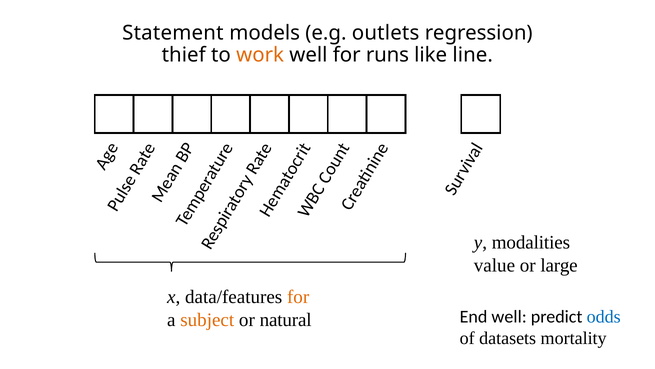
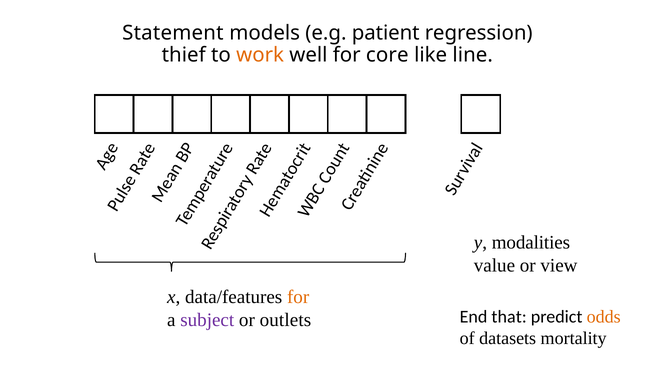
outlets: outlets -> patient (386, 33)
runs: runs -> core (387, 55)
large: large -> view (559, 265)
End well: well -> that (509, 316)
odds colour: blue -> orange (604, 316)
subject colour: orange -> purple (207, 319)
natural: natural -> outlets (285, 319)
